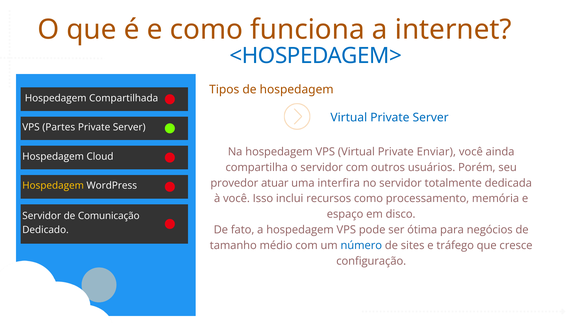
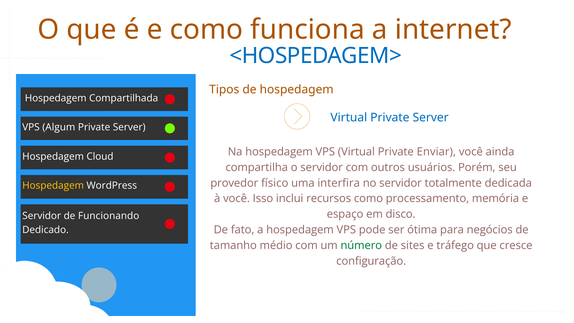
Partes: Partes -> Algum (59, 127)
atuar: atuar -> físico (275, 183)
Comunicação: Comunicação -> Funcionando (109, 216)
número colour: blue -> green (361, 245)
